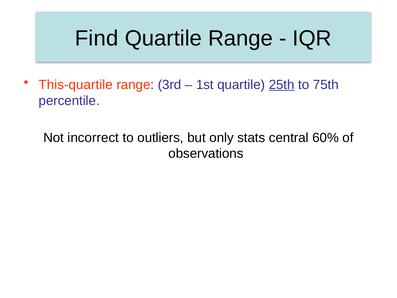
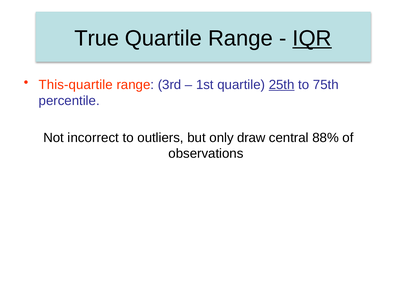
Find: Find -> True (97, 38)
IQR underline: none -> present (312, 38)
stats: stats -> draw (251, 138)
60%: 60% -> 88% (326, 138)
